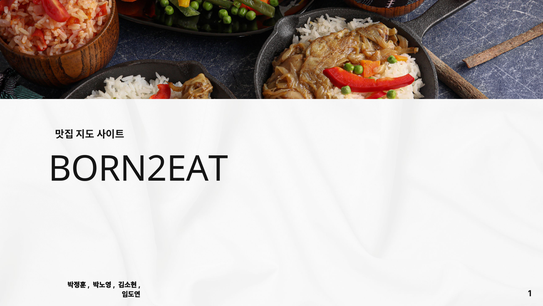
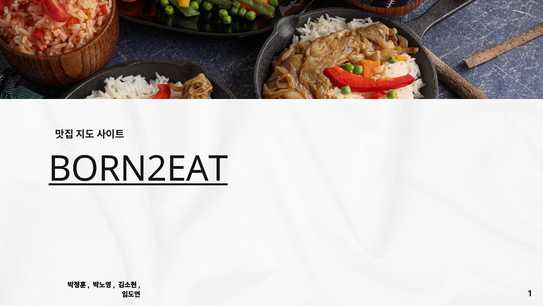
BORN2EAT underline: none -> present (138, 169)
